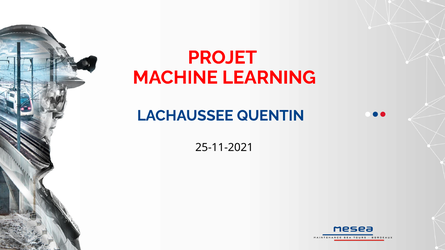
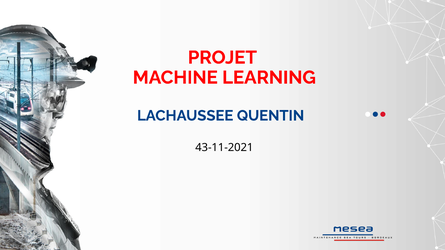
25-11-2021: 25-11-2021 -> 43-11-2021 (224, 148)
